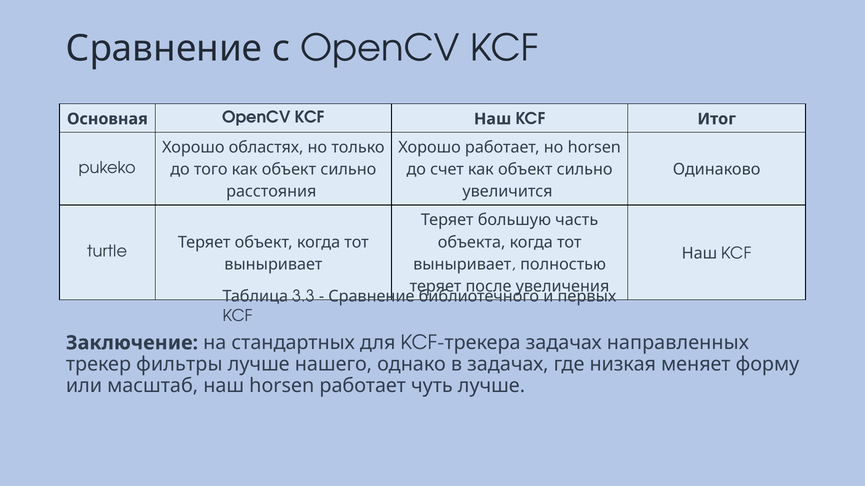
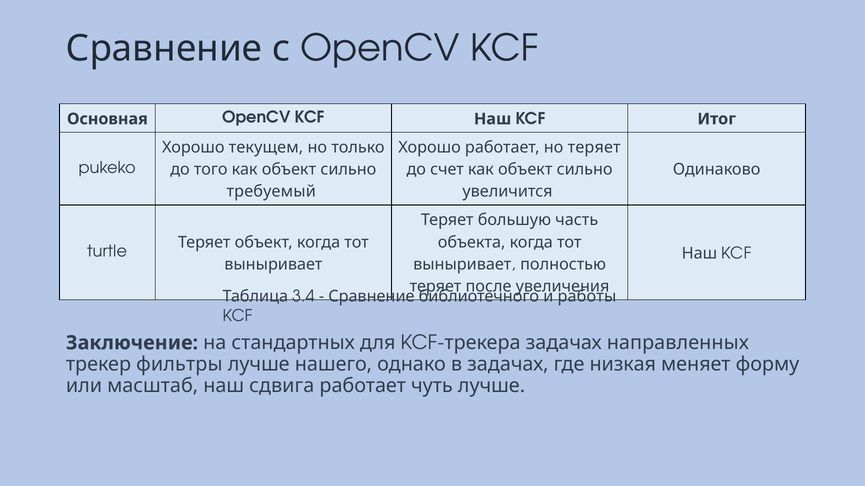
областях: областях -> текущем (266, 148)
но horsen: horsen -> теряет (594, 148)
расстояния: расстояния -> требуемый (271, 192)
3.3: 3.3 -> 3.4 (304, 297)
первых: первых -> работы (587, 297)
наш horsen: horsen -> сдвига (282, 386)
